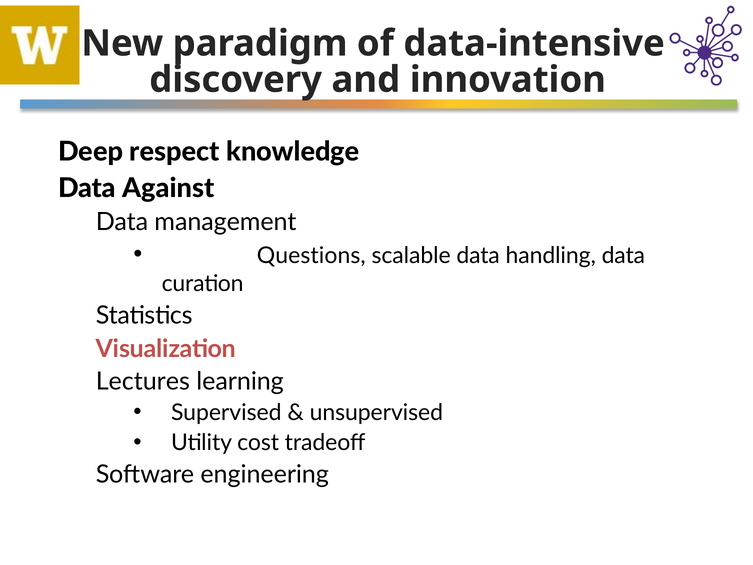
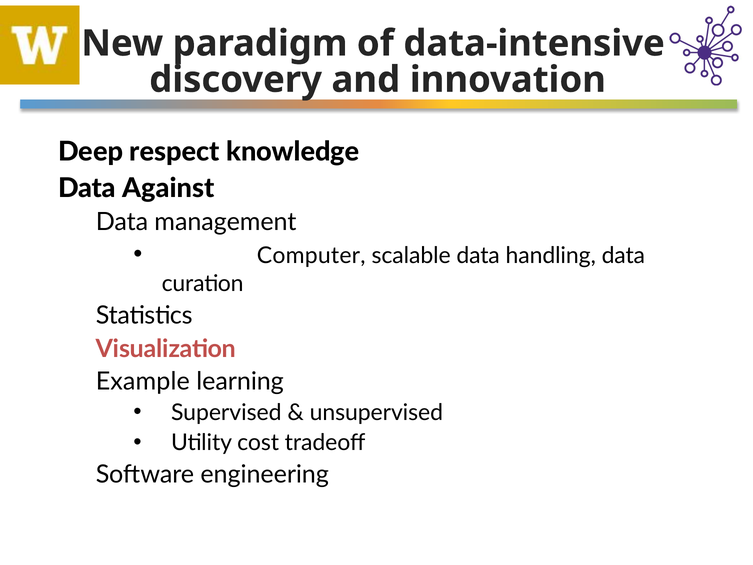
Questions: Questions -> Computer (311, 256)
Lectures: Lectures -> Example (143, 381)
